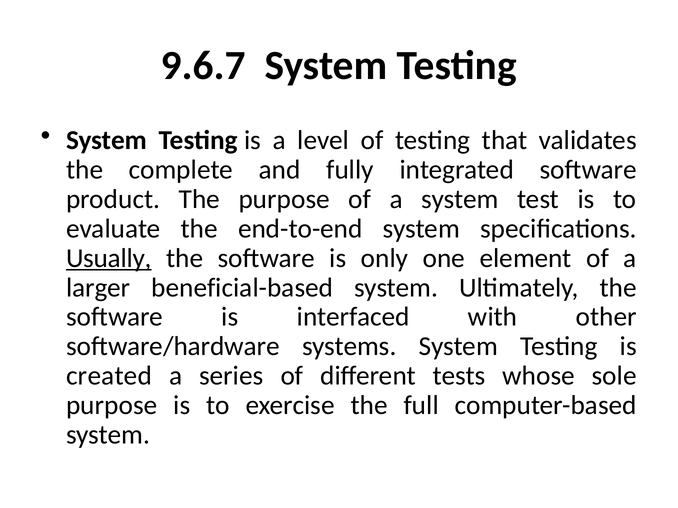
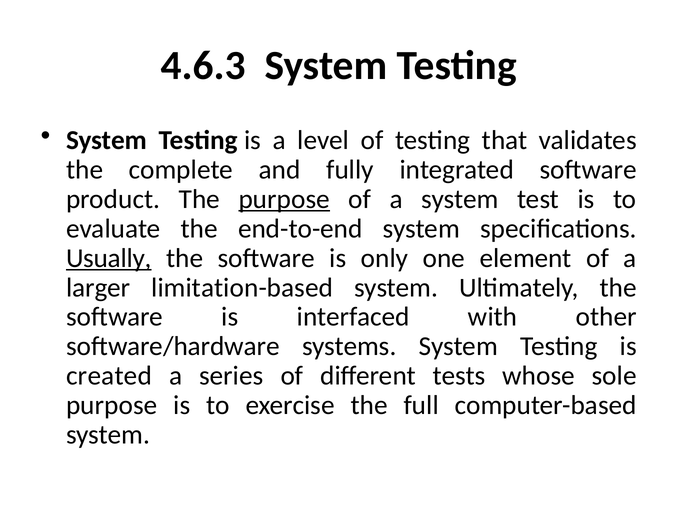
9.6.7: 9.6.7 -> 4.6.3 (203, 66)
purpose underline: none -> present (284, 199)
beneficial-based: beneficial-based -> limitation-based (242, 288)
